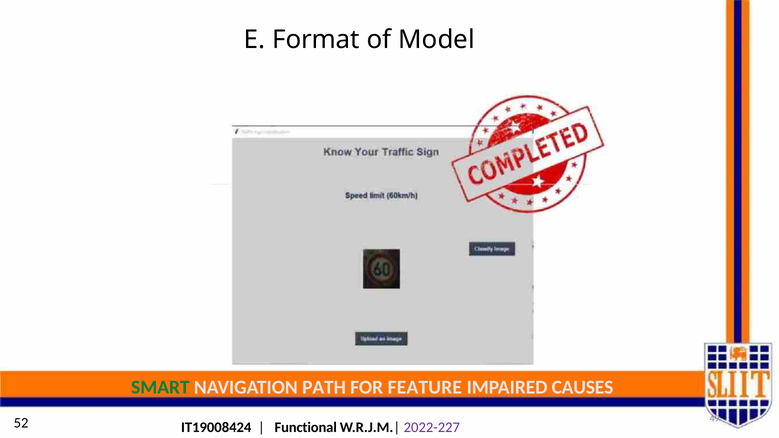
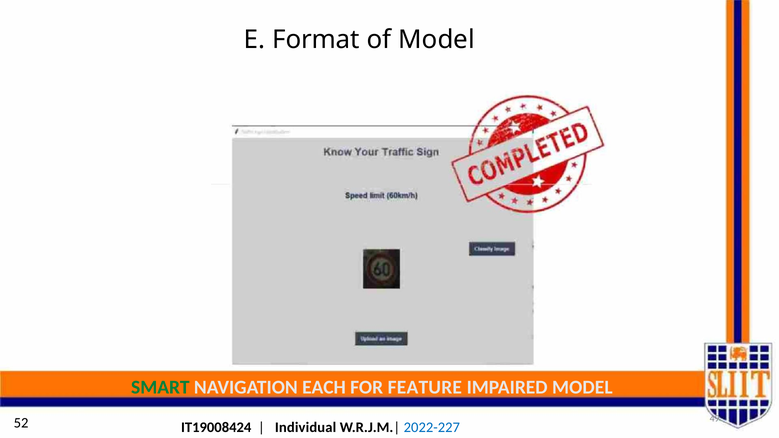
PATH: PATH -> EACH (324, 387)
IMPAIRED CAUSES: CAUSES -> MODEL (582, 387)
Functional: Functional -> Individual (306, 428)
2022-227 colour: purple -> blue (432, 428)
